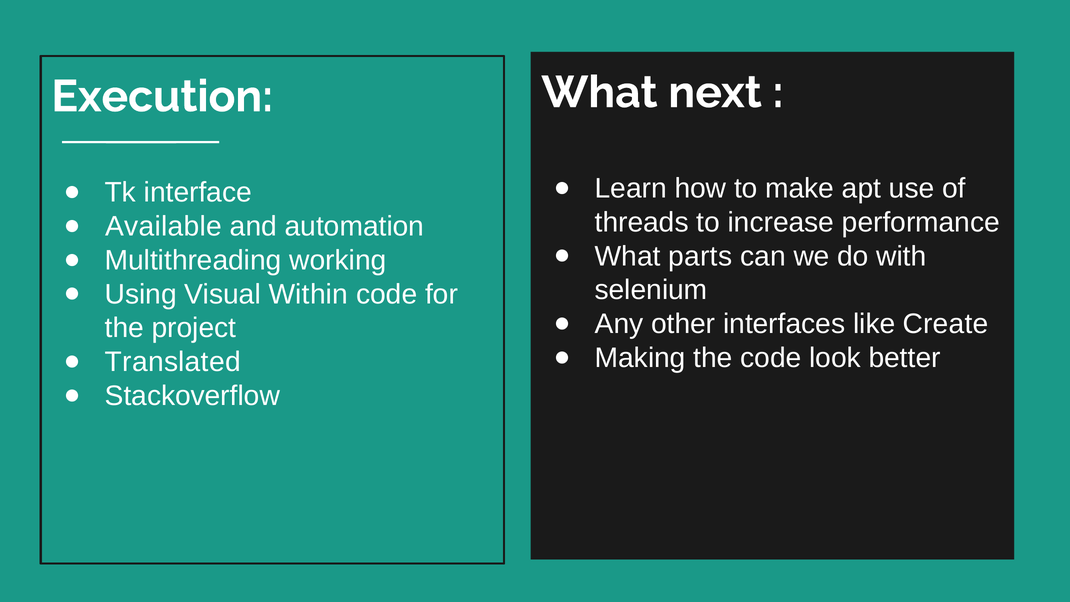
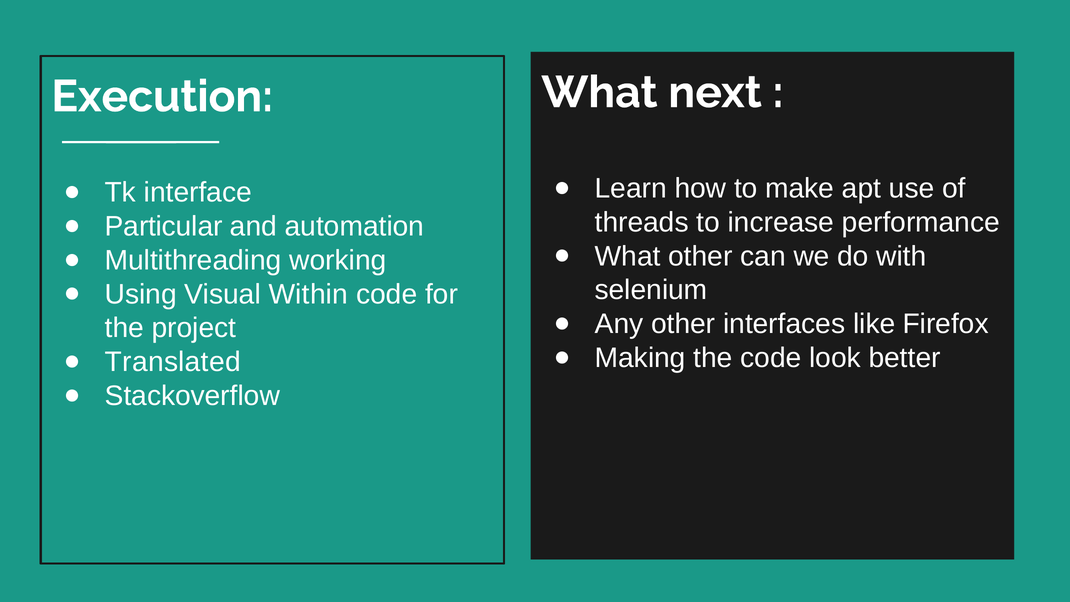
Available: Available -> Particular (164, 226)
What parts: parts -> other (700, 256)
Create: Create -> Firefox (946, 324)
